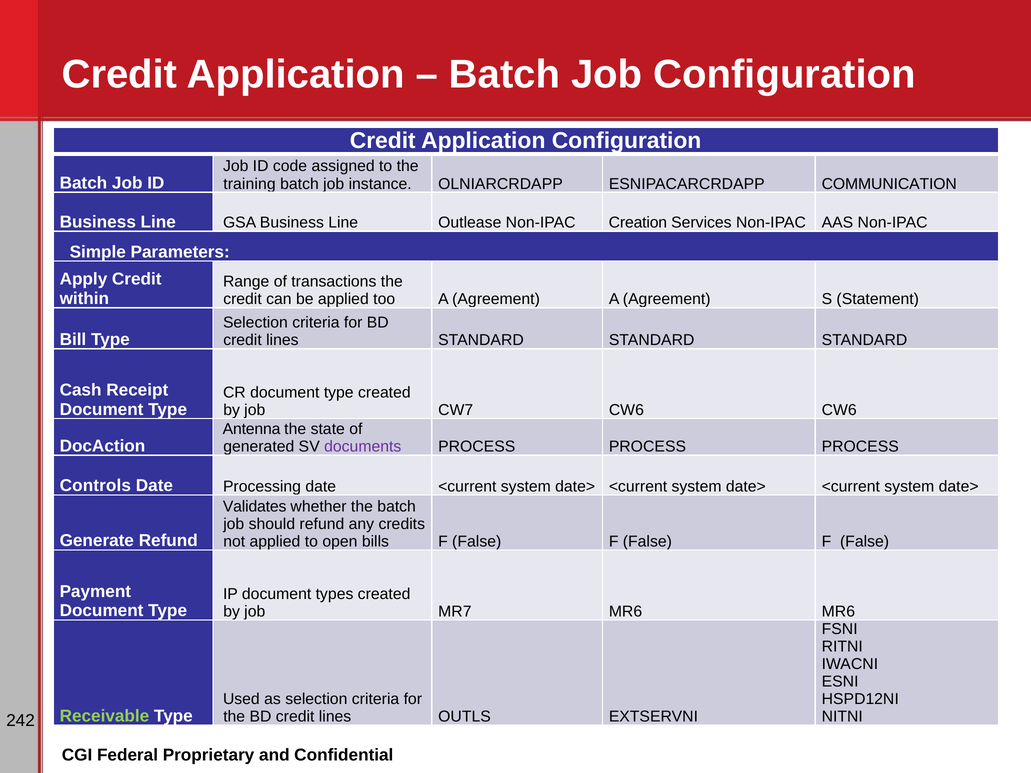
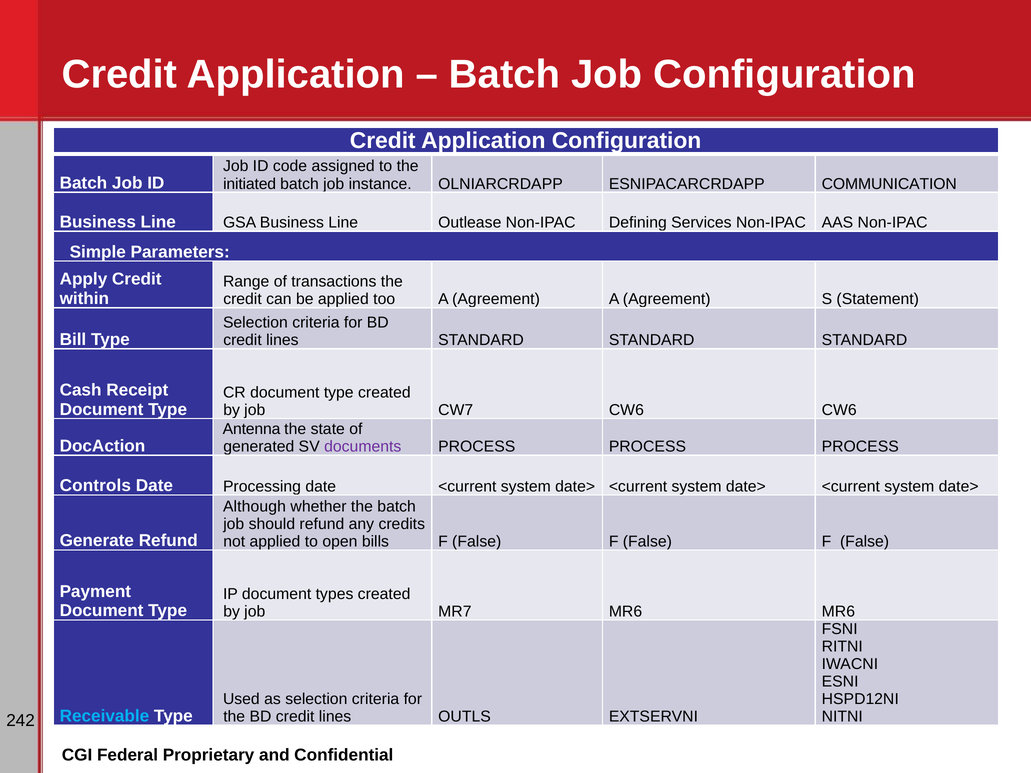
training: training -> initiated (250, 184)
Creation: Creation -> Defining (638, 223)
Validates: Validates -> Although (254, 507)
Receivable colour: light green -> light blue (104, 716)
